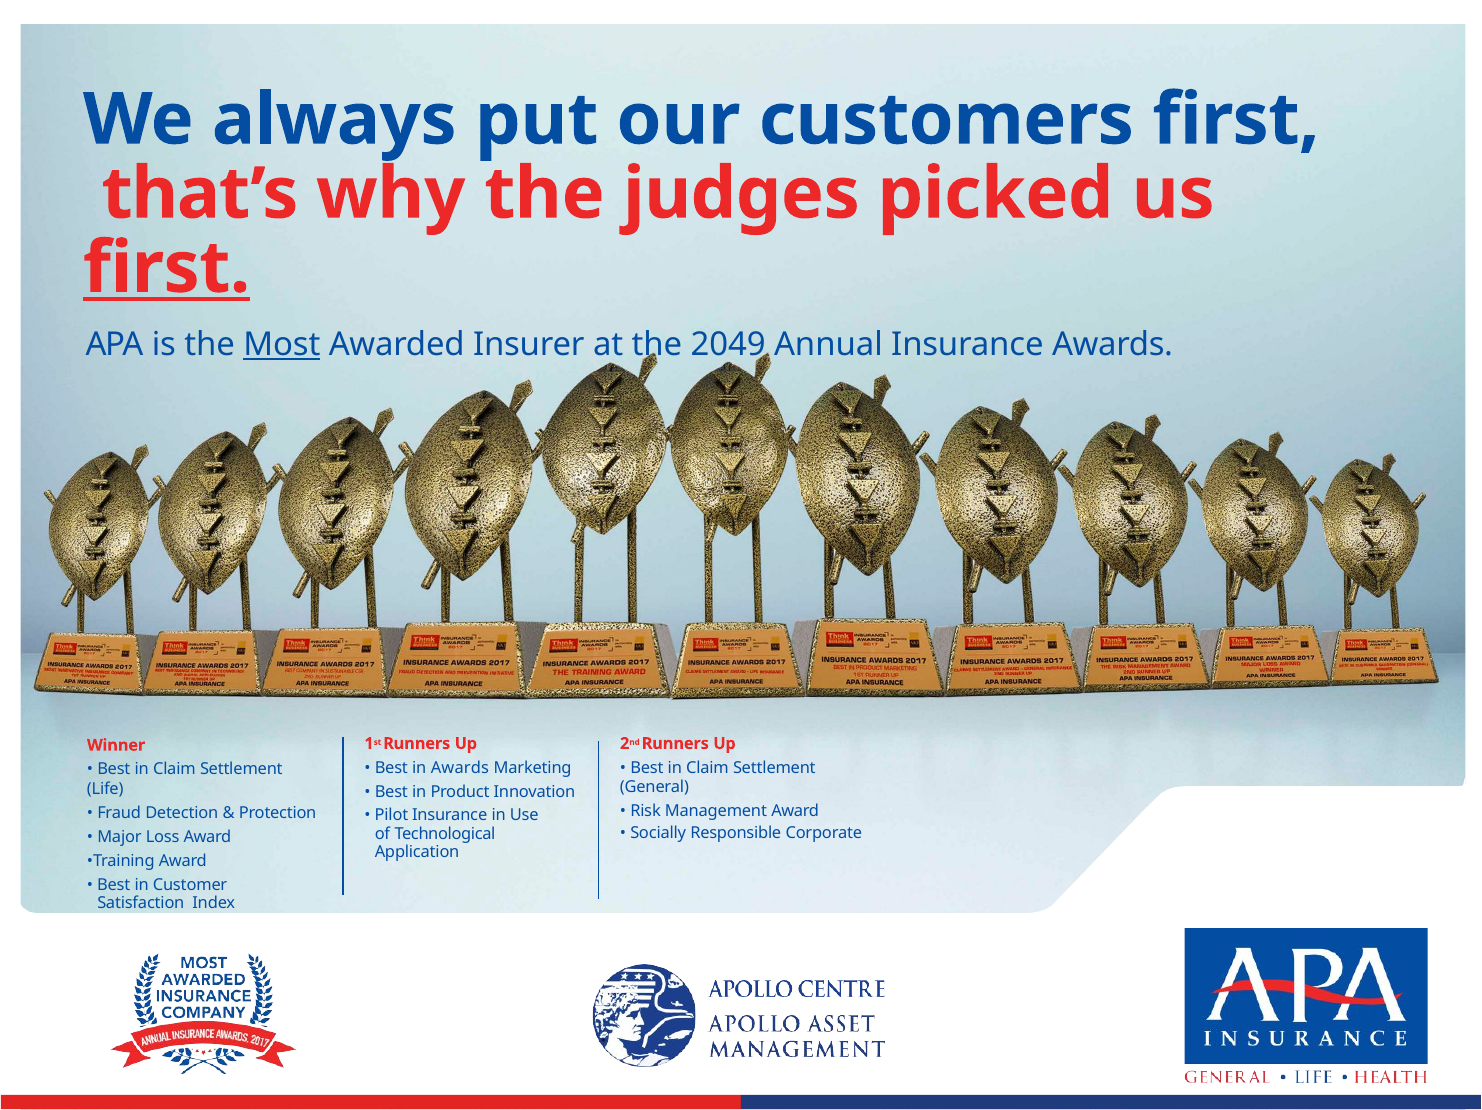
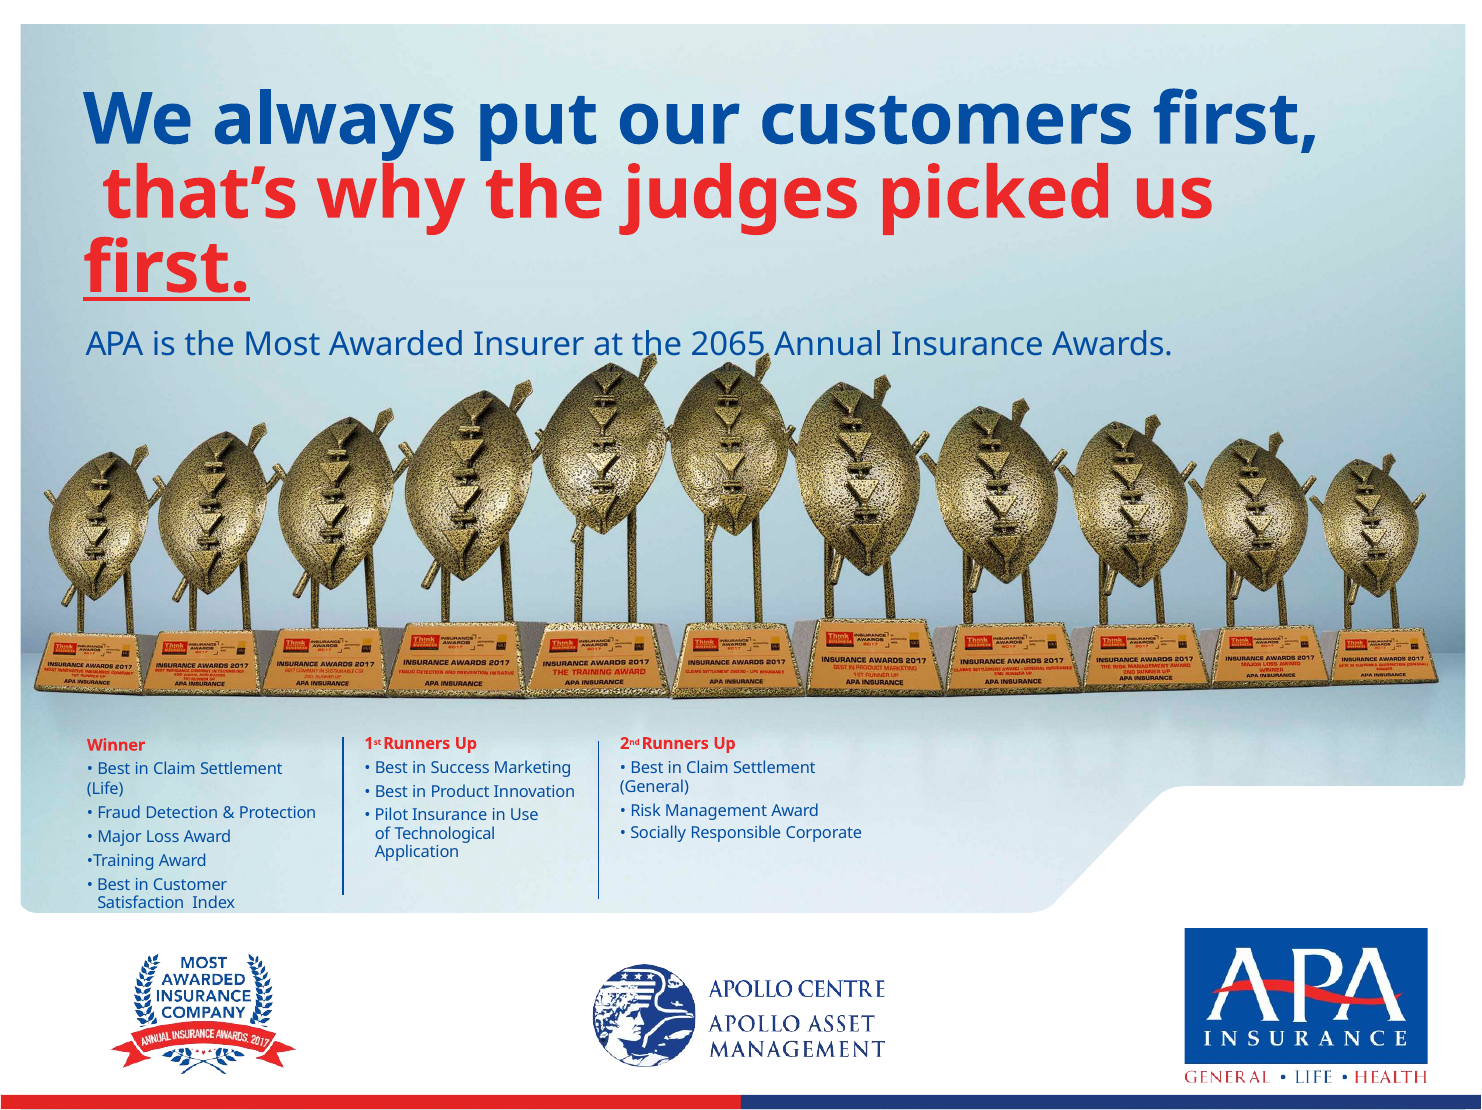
Most underline: present -> none (282, 345)
2049: 2049 -> 2065 (728, 345)
in Awards: Awards -> Success (460, 767)
